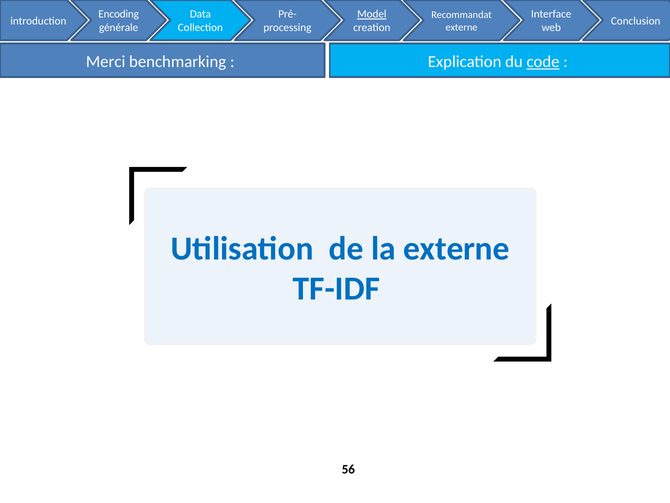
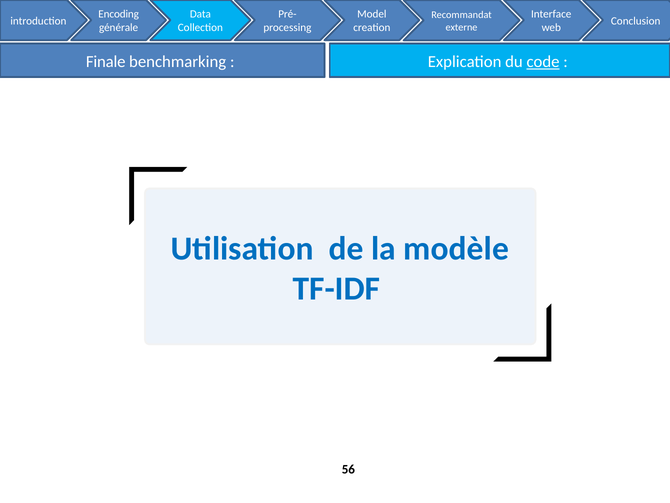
Model underline: present -> none (372, 14)
Merci: Merci -> Finale (106, 62)
la externe: externe -> modèle (456, 248)
